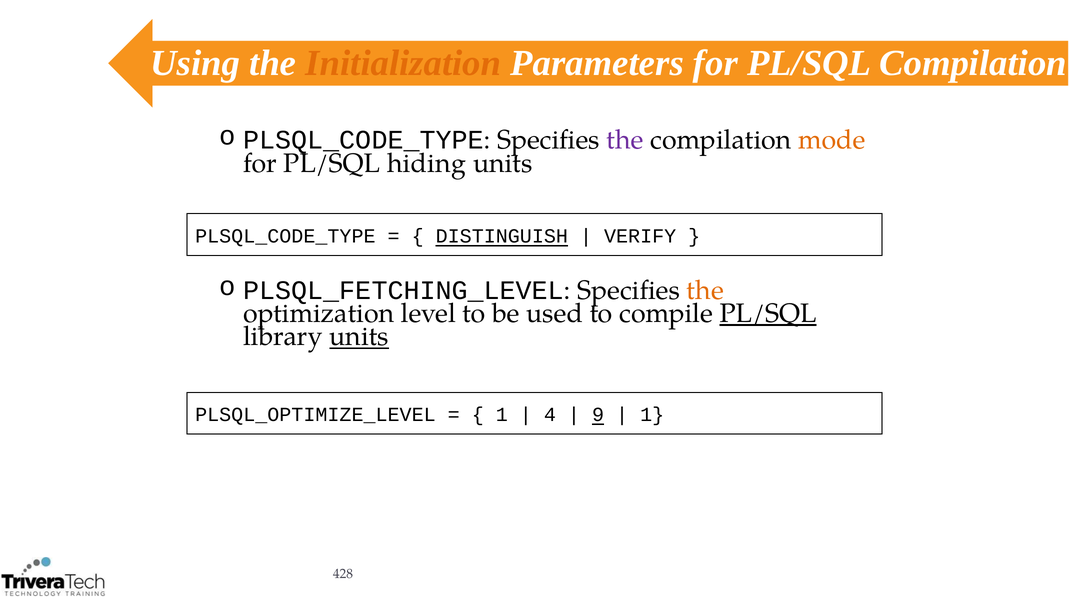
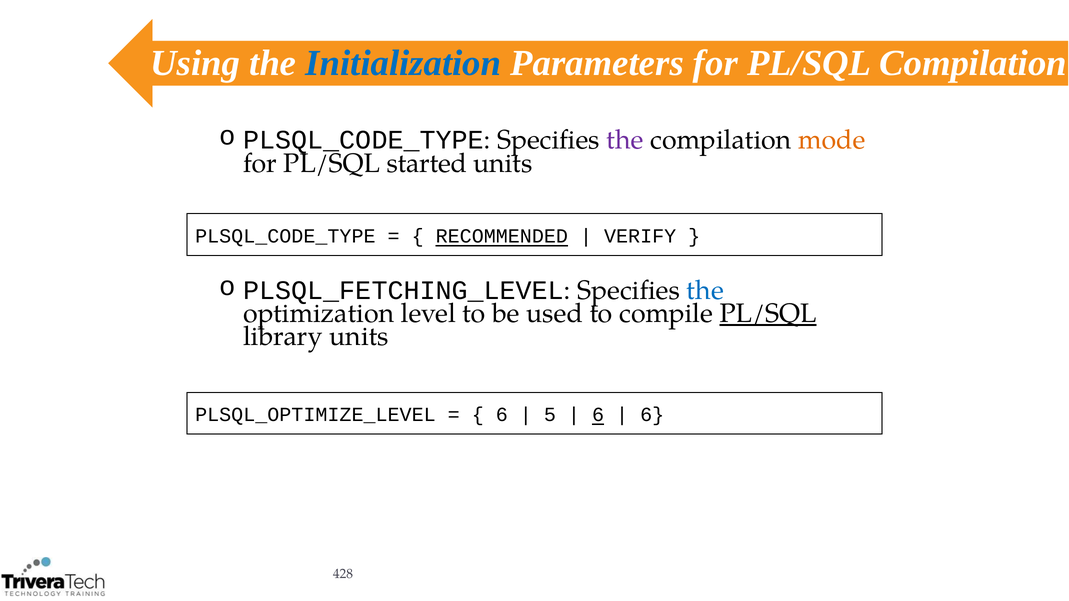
Initialization colour: orange -> blue (403, 63)
hiding: hiding -> started (427, 163)
DISTINGUISH: DISTINGUISH -> RECOMMENDED (502, 236)
the colour: orange -> blue (705, 291)
units underline: present -> none (359, 337)
1: 1 -> 6 (502, 415)
4: 4 -> 5 (550, 415)
9: 9 -> 6 (598, 415)
1: 1 -> 6 (652, 415)
